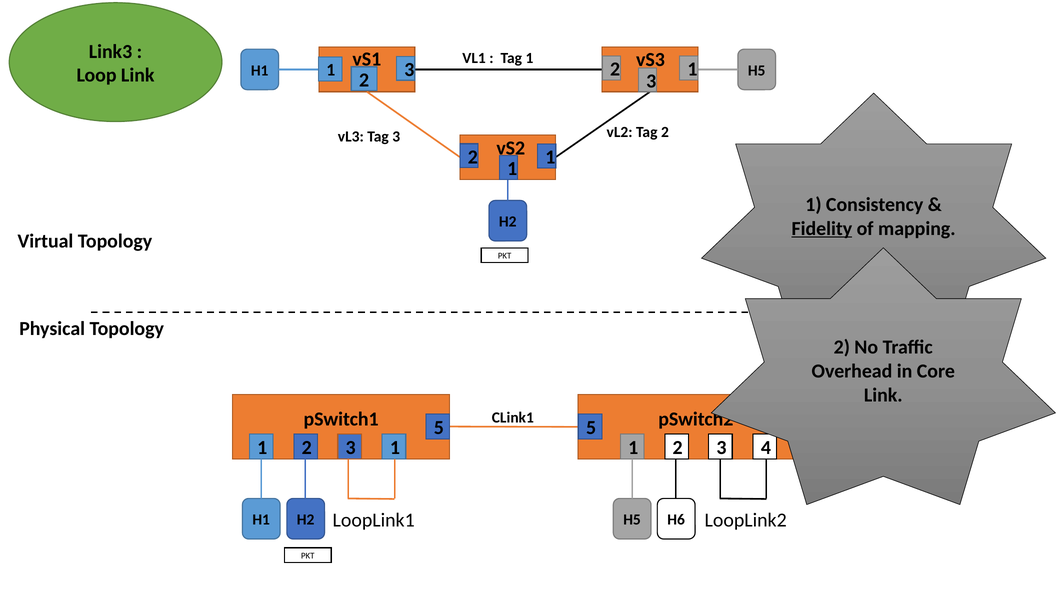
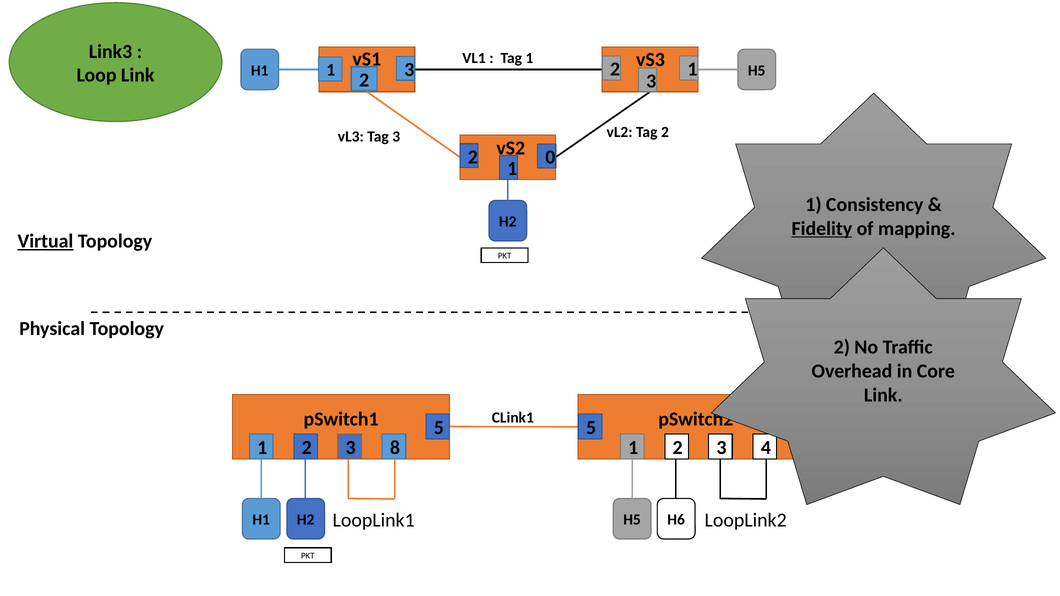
2 1: 1 -> 0 (550, 157)
Virtual underline: none -> present (45, 241)
1 2 3 1: 1 -> 8 (395, 448)
